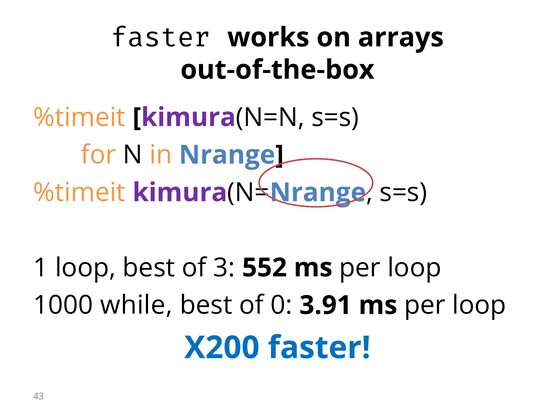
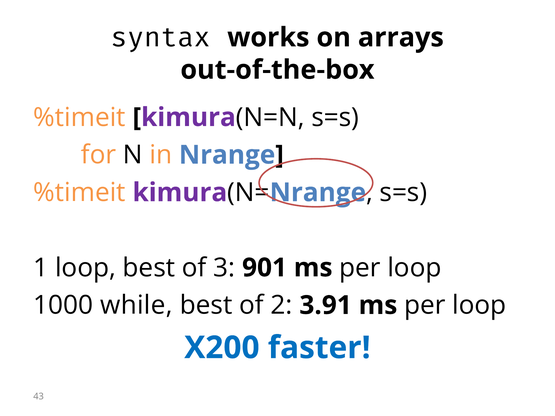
faster: faster -> syntax (161, 38)
552: 552 -> 901 (265, 268)
0: 0 -> 2 (281, 305)
